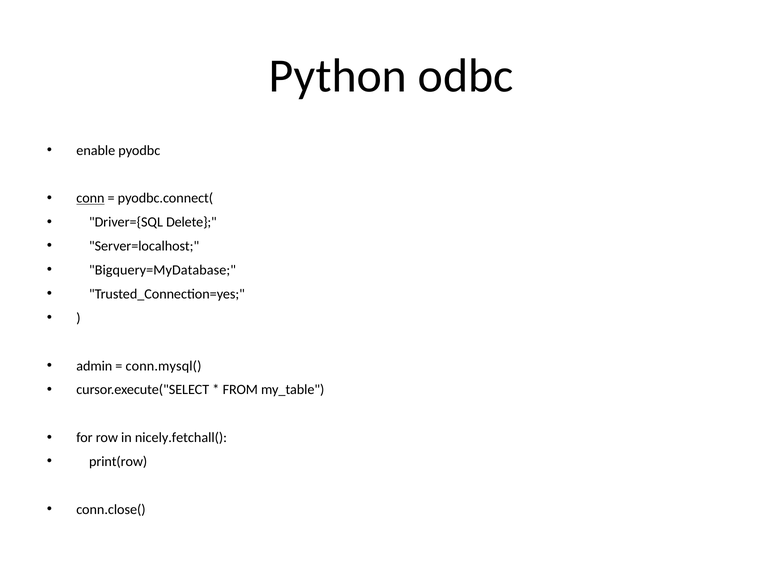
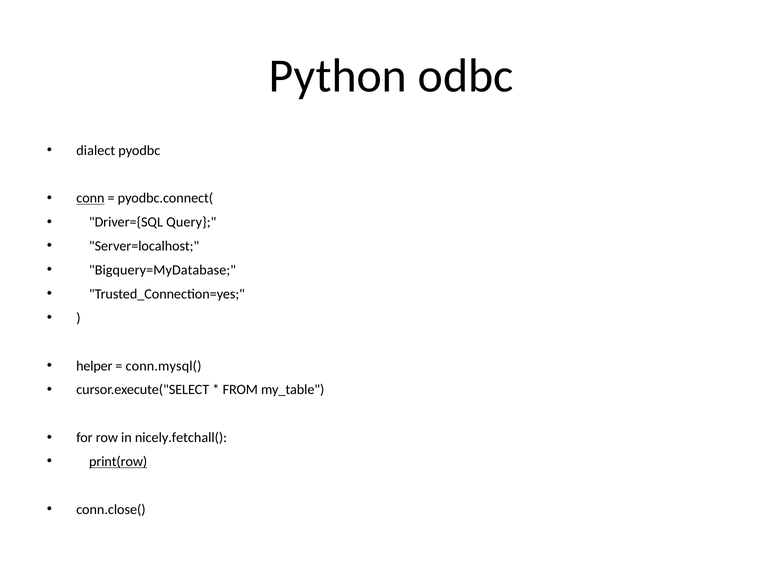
enable: enable -> dialect (96, 150)
Delete: Delete -> Query (191, 222)
admin: admin -> helper (94, 366)
print(row underline: none -> present (118, 462)
